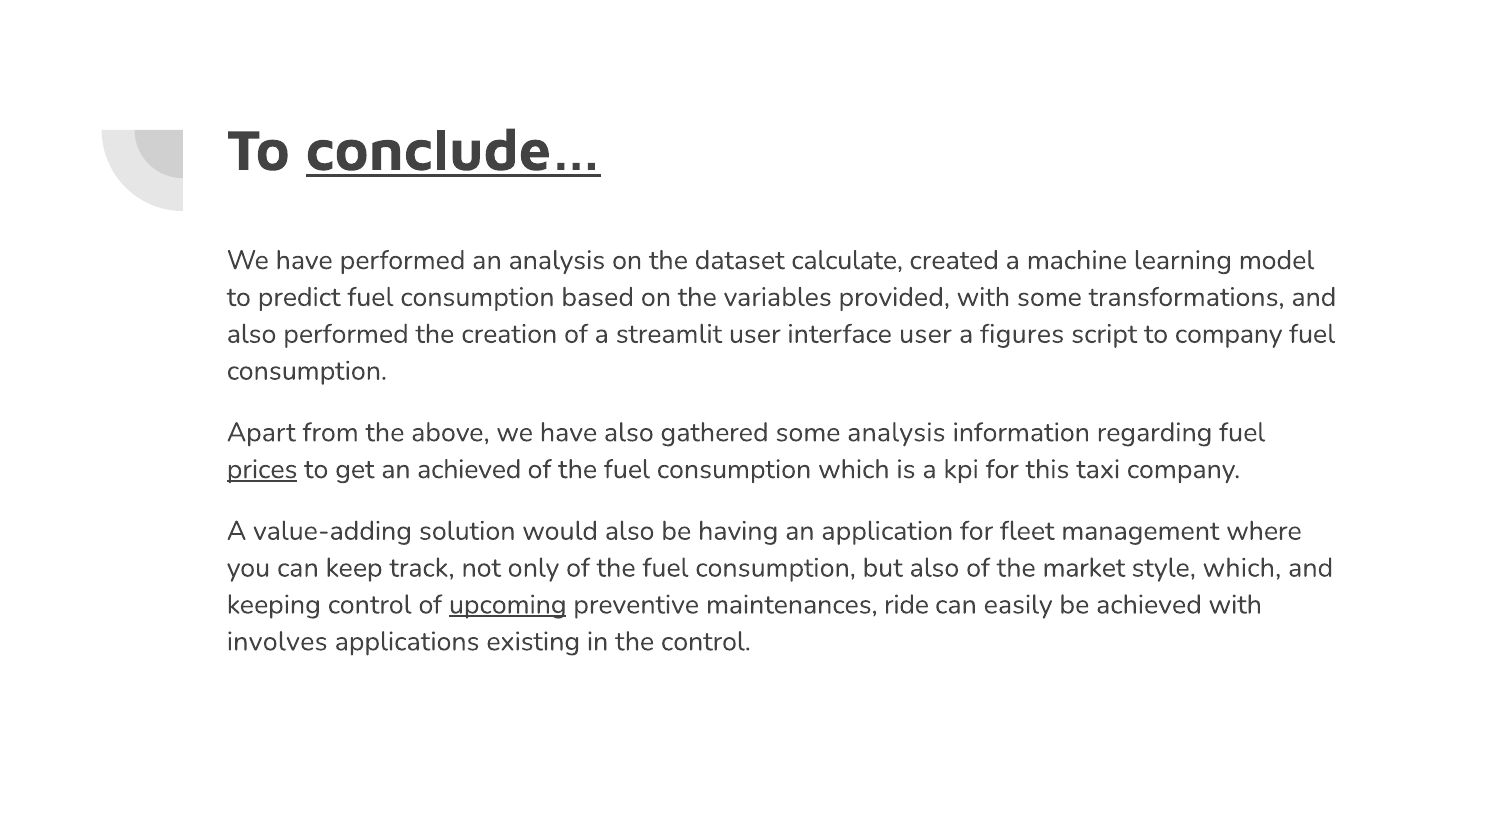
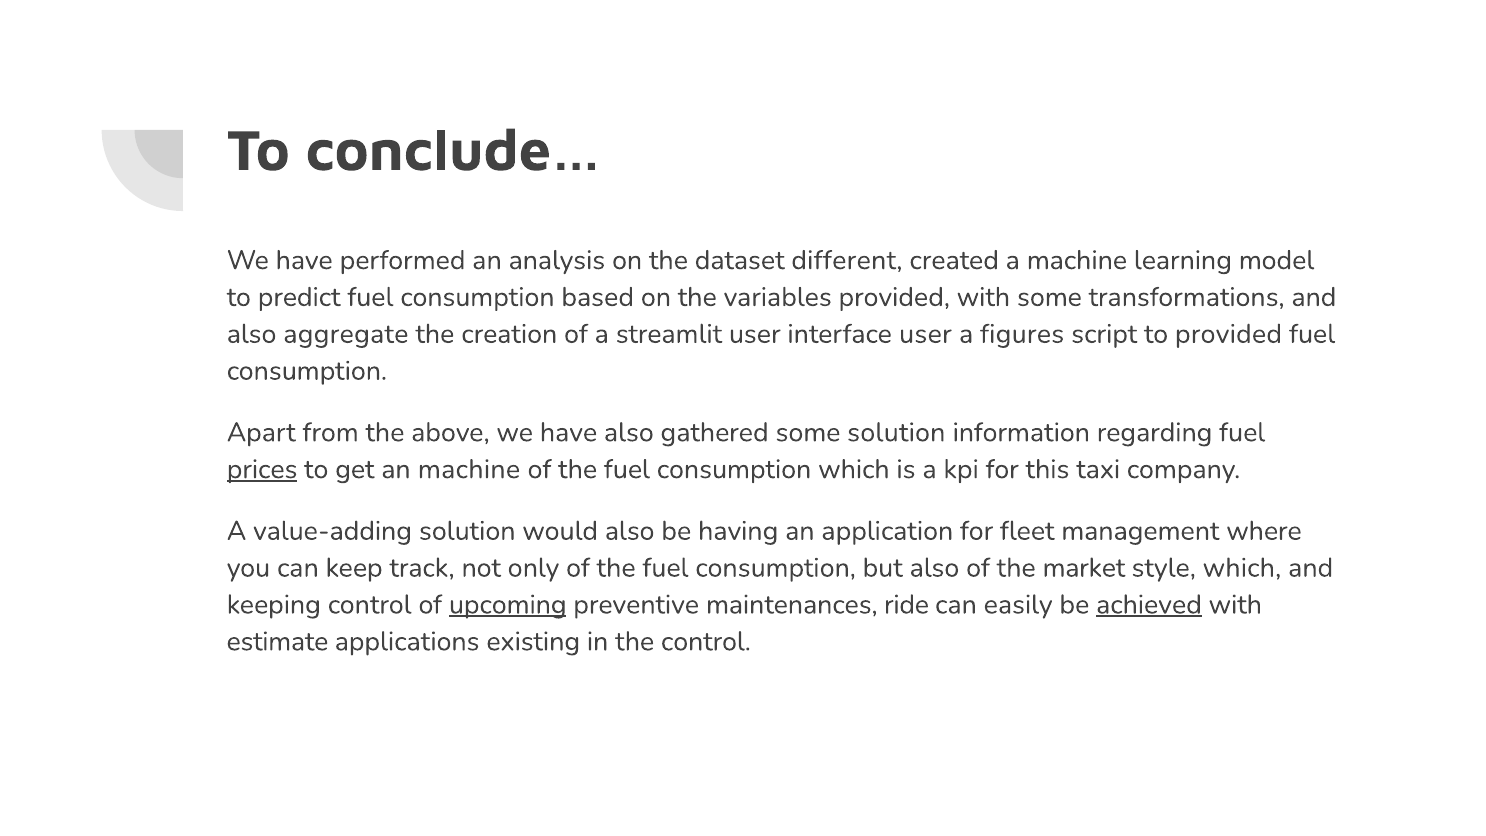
conclude… underline: present -> none (453, 151)
calculate: calculate -> different (847, 260)
also performed: performed -> aggregate (346, 334)
to company: company -> provided (1228, 334)
some analysis: analysis -> solution (896, 432)
an achieved: achieved -> machine (469, 469)
achieved underline: none -> present (1149, 605)
involves: involves -> estimate (277, 641)
